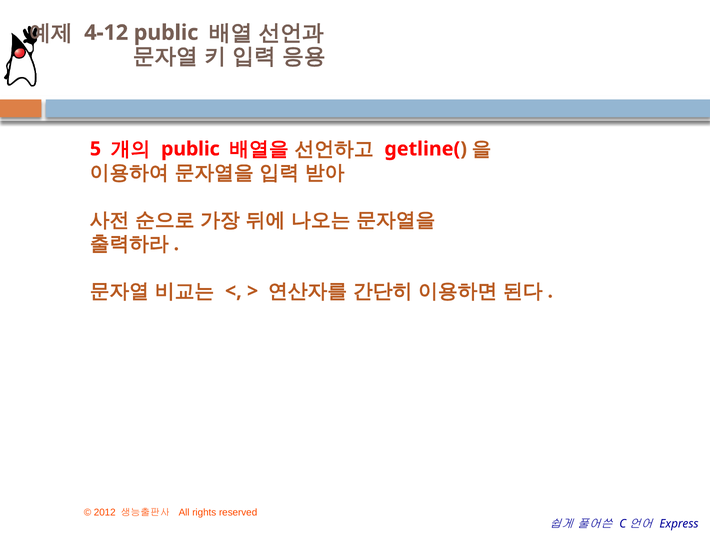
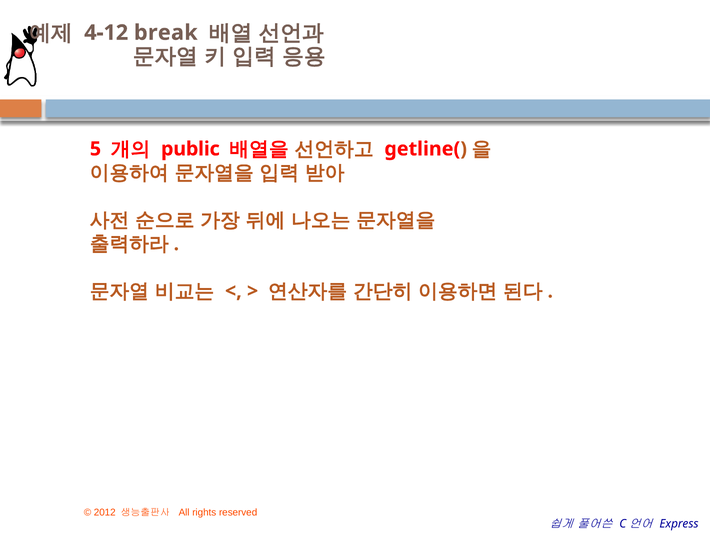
4-12 public: public -> break (166, 33)
